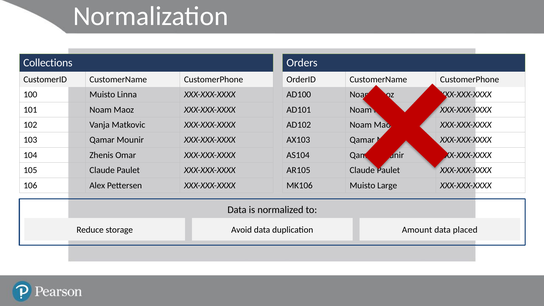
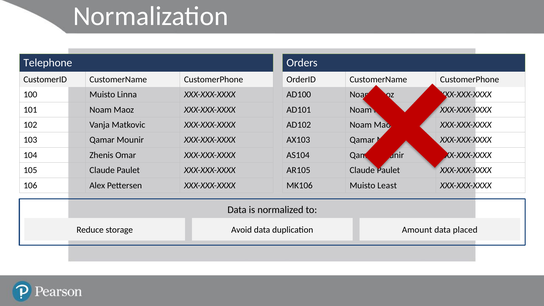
Collections: Collections -> Telephone (48, 63)
Large: Large -> Least (387, 185)
